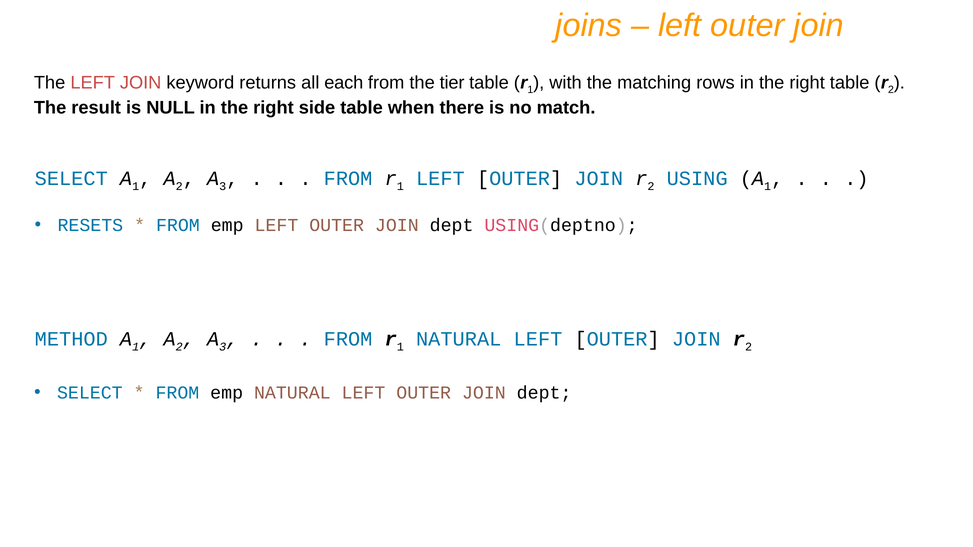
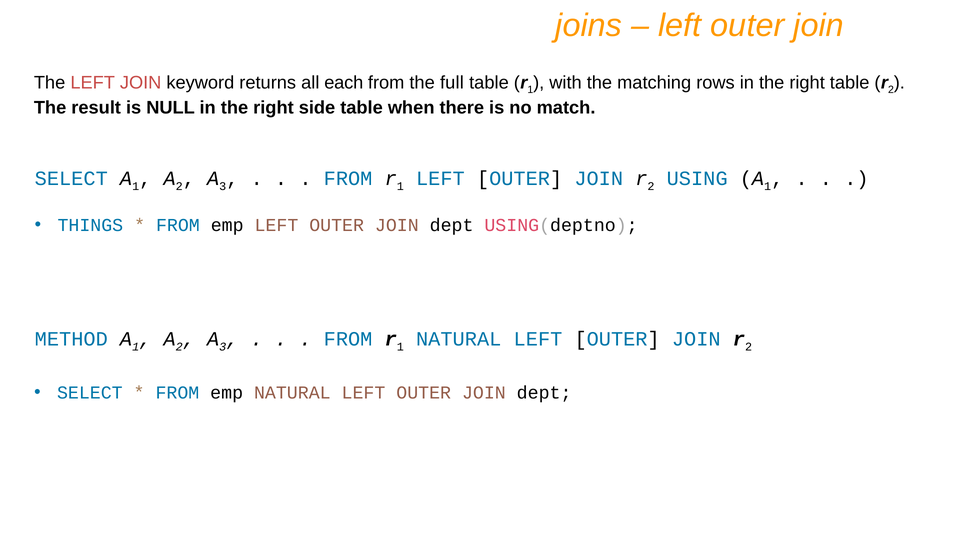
tier: tier -> full (452, 83)
RESETS: RESETS -> THINGS (90, 226)
